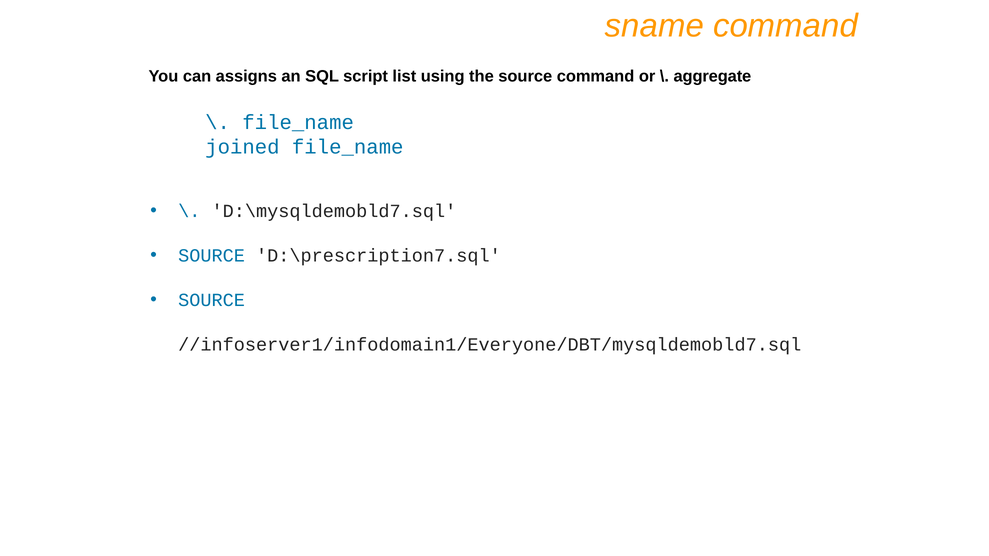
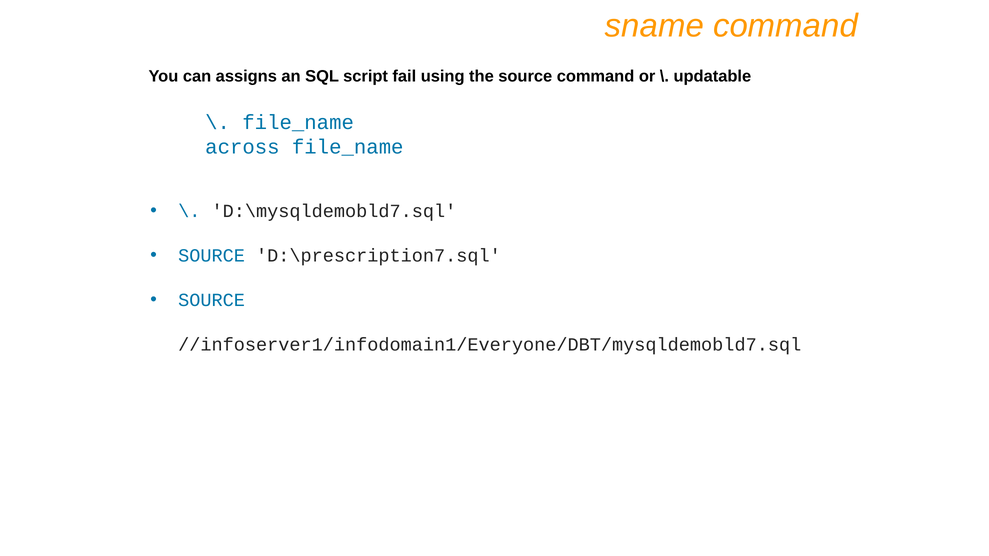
list: list -> fail (404, 77)
aggregate: aggregate -> updatable (712, 77)
joined: joined -> across (242, 147)
